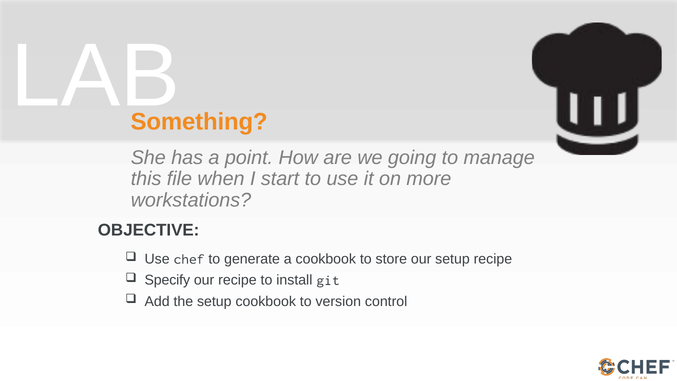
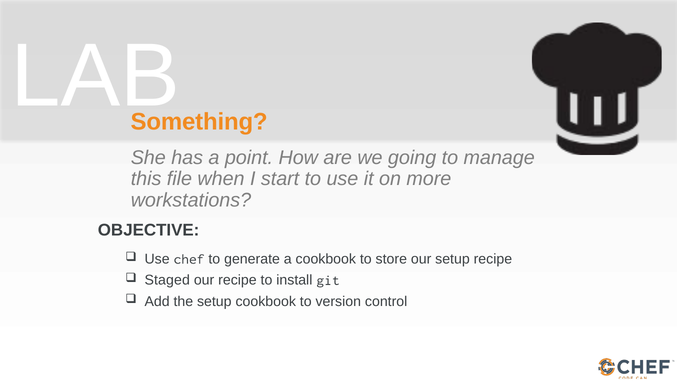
Specify: Specify -> Staged (167, 280)
